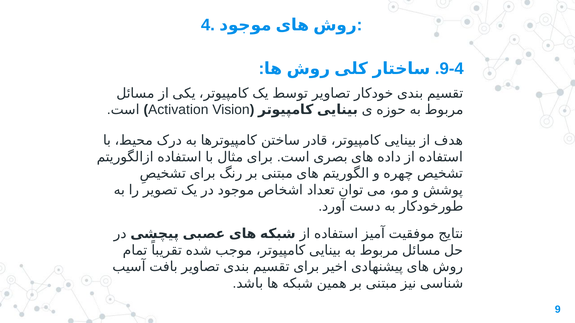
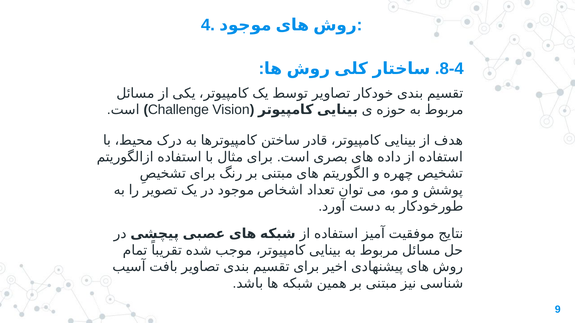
9-4: 9-4 -> 8-4 (452, 69)
Activation: Activation -> Challenge (178, 110)
